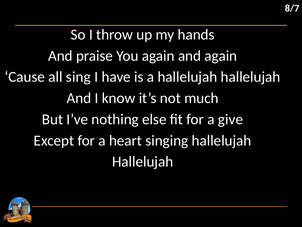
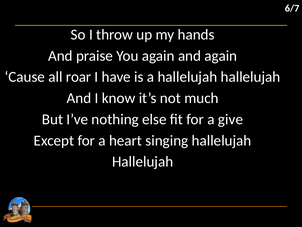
8/7: 8/7 -> 6/7 (292, 8)
sing: sing -> roar (79, 77)
